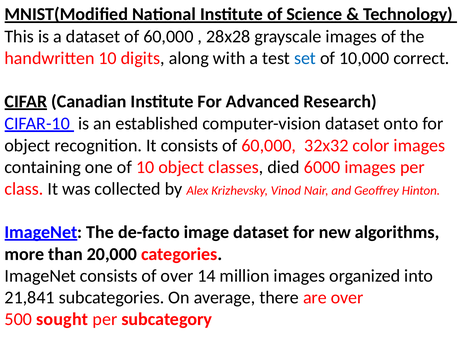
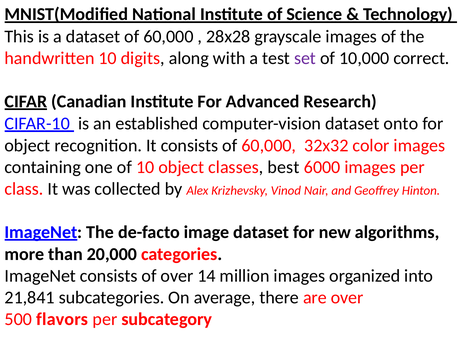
set colour: blue -> purple (305, 58)
died: died -> best (283, 167)
sought: sought -> flavors (62, 319)
